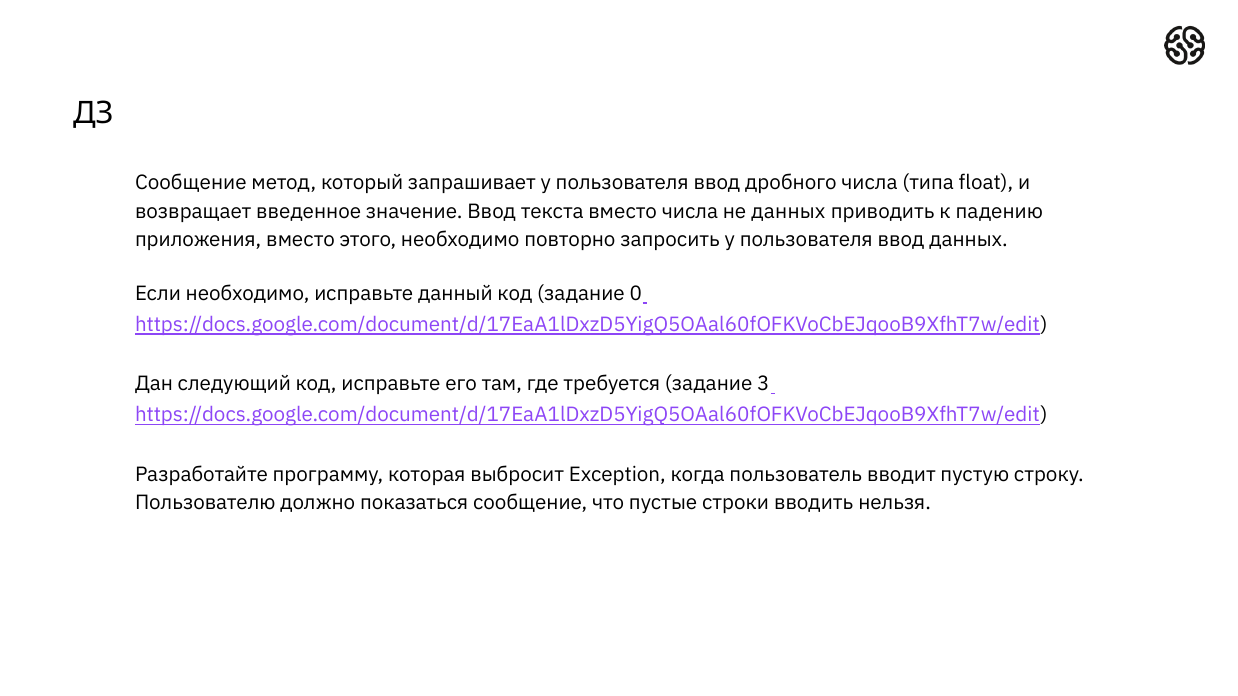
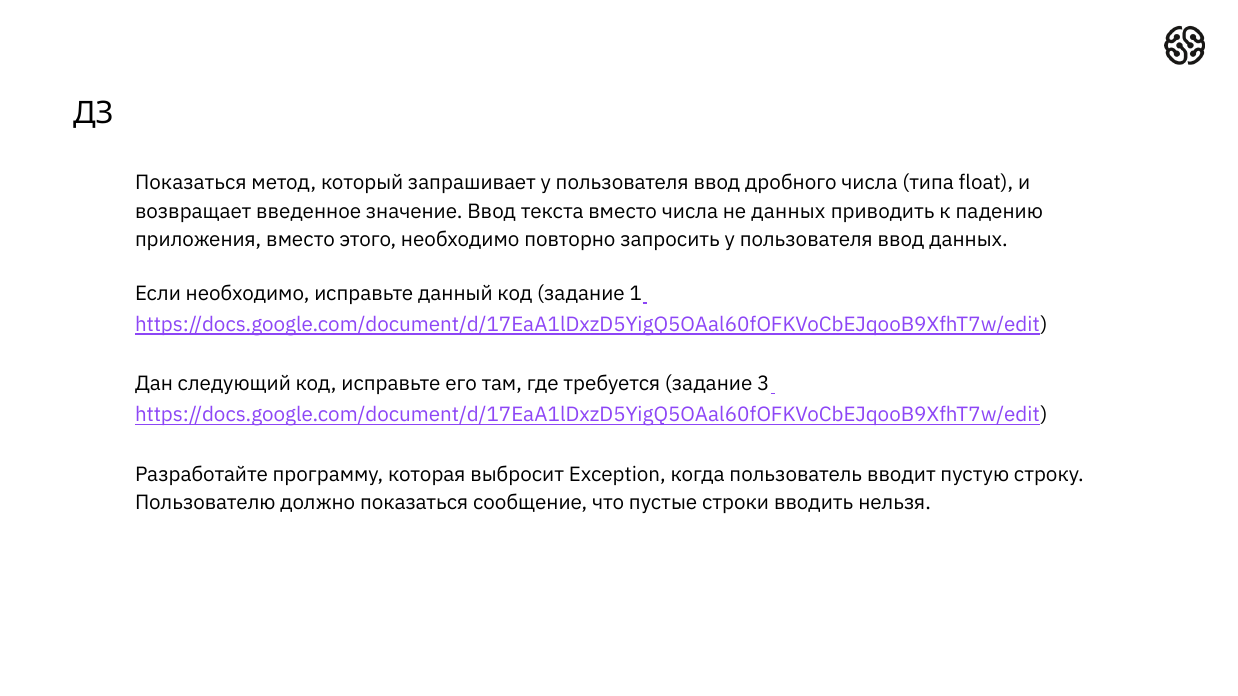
Сообщение: Сообщение -> Показаться (191, 183)
0: 0 -> 1 (636, 294)
